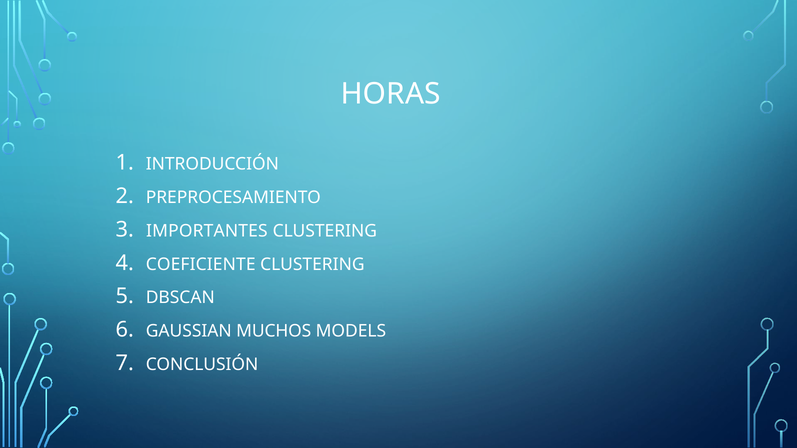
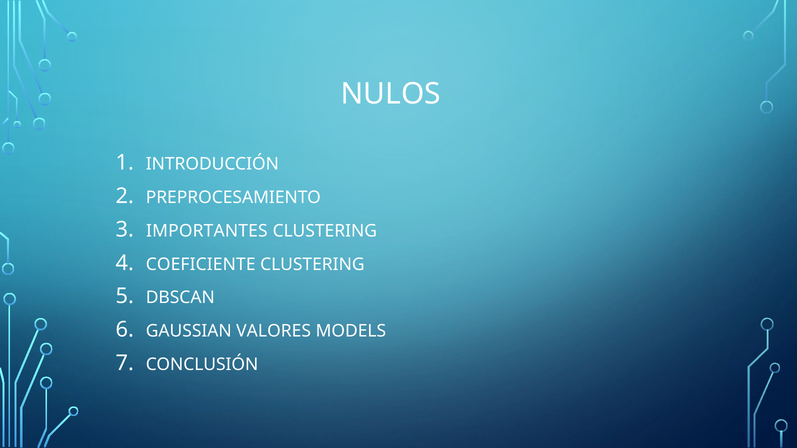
HORAS: HORAS -> NULOS (391, 94)
MUCHOS: MUCHOS -> VALORES (274, 331)
